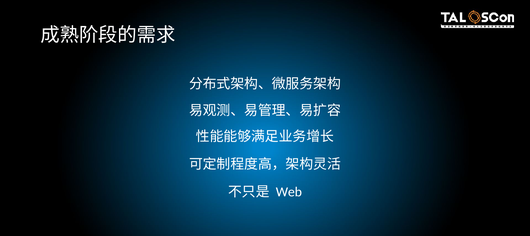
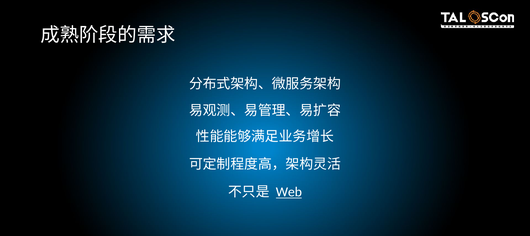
Web underline: none -> present (289, 192)
